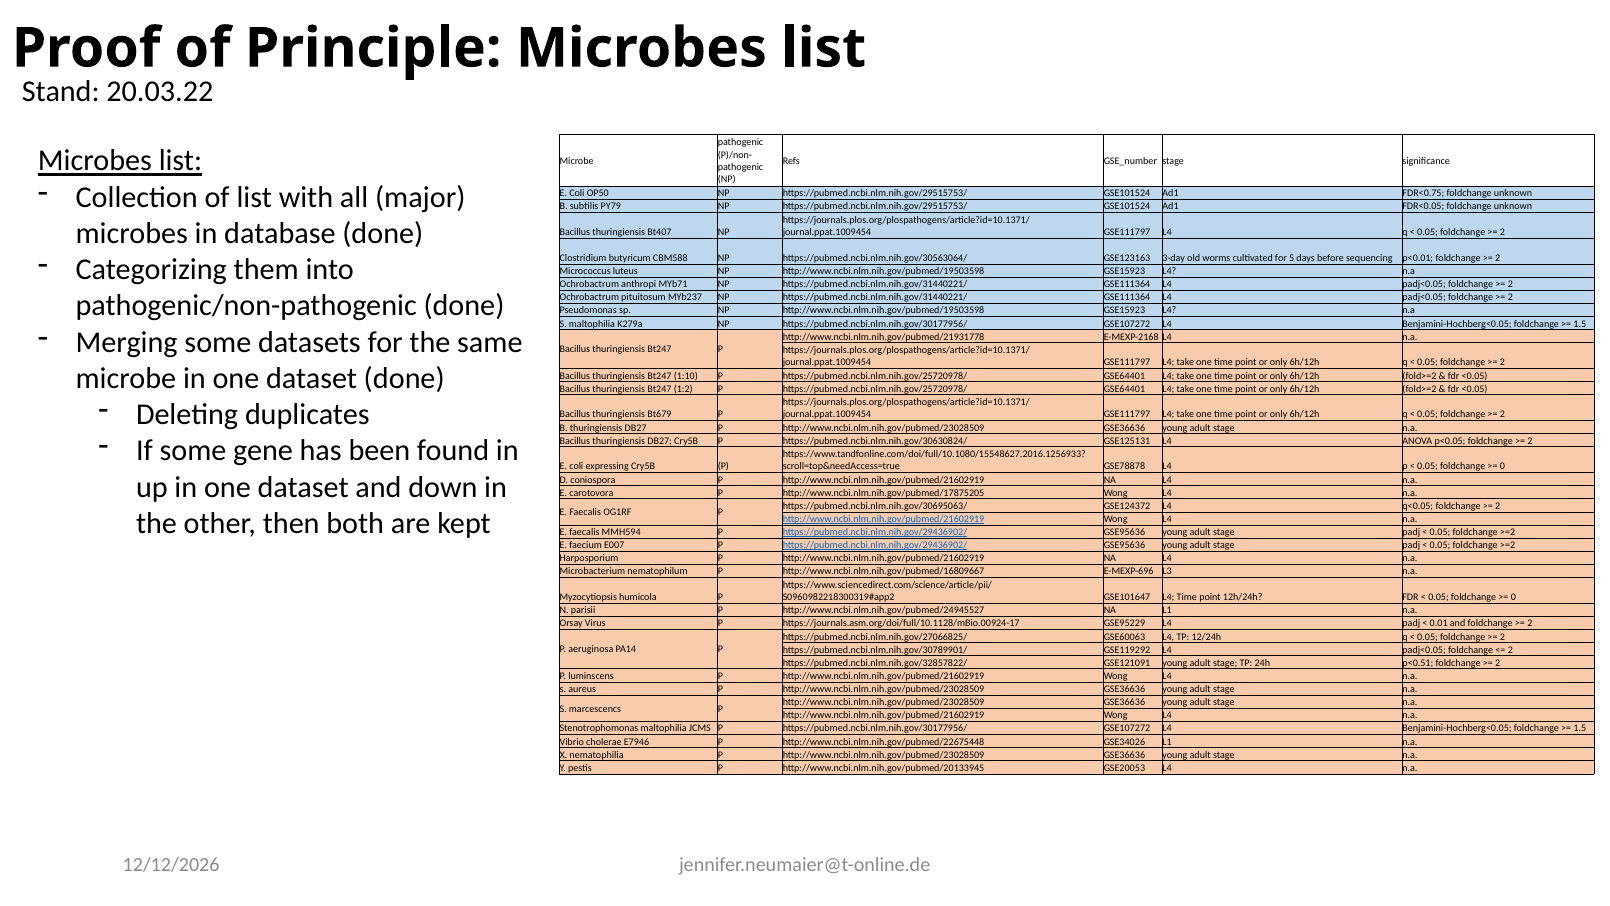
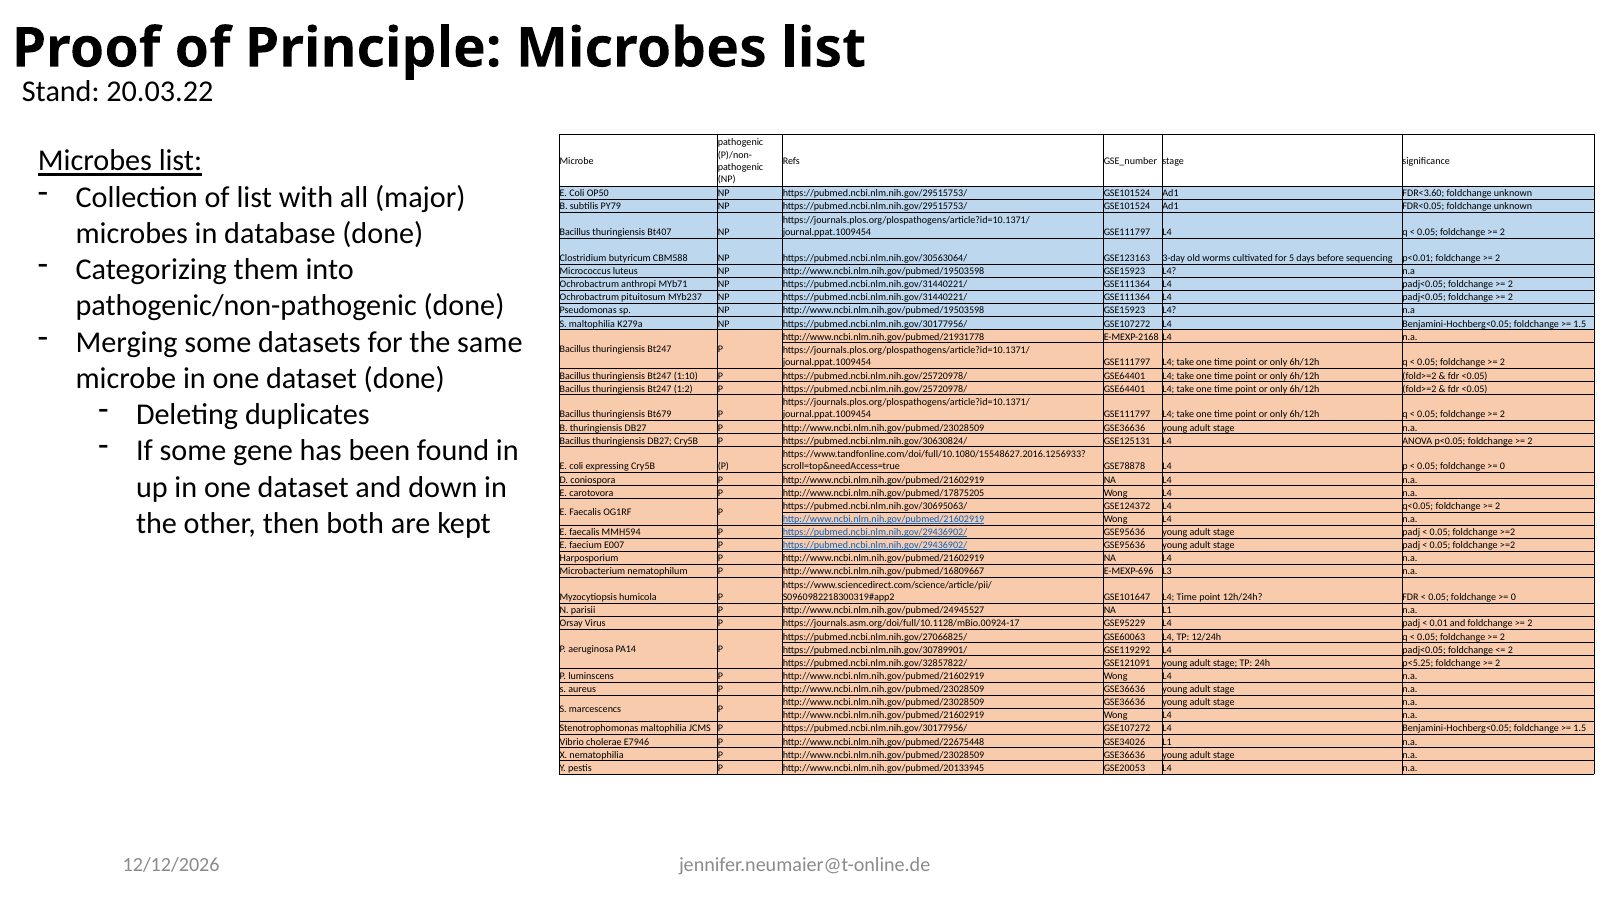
FDR<0.75: FDR<0.75 -> FDR<3.60 (1423, 193)
p<0.51: p<0.51 -> p<5.25 (1418, 663)
